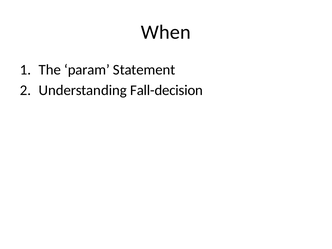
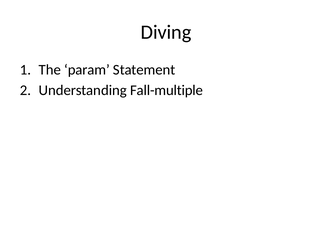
When: When -> Diving (166, 32)
Fall-decision: Fall-decision -> Fall-multiple (167, 90)
